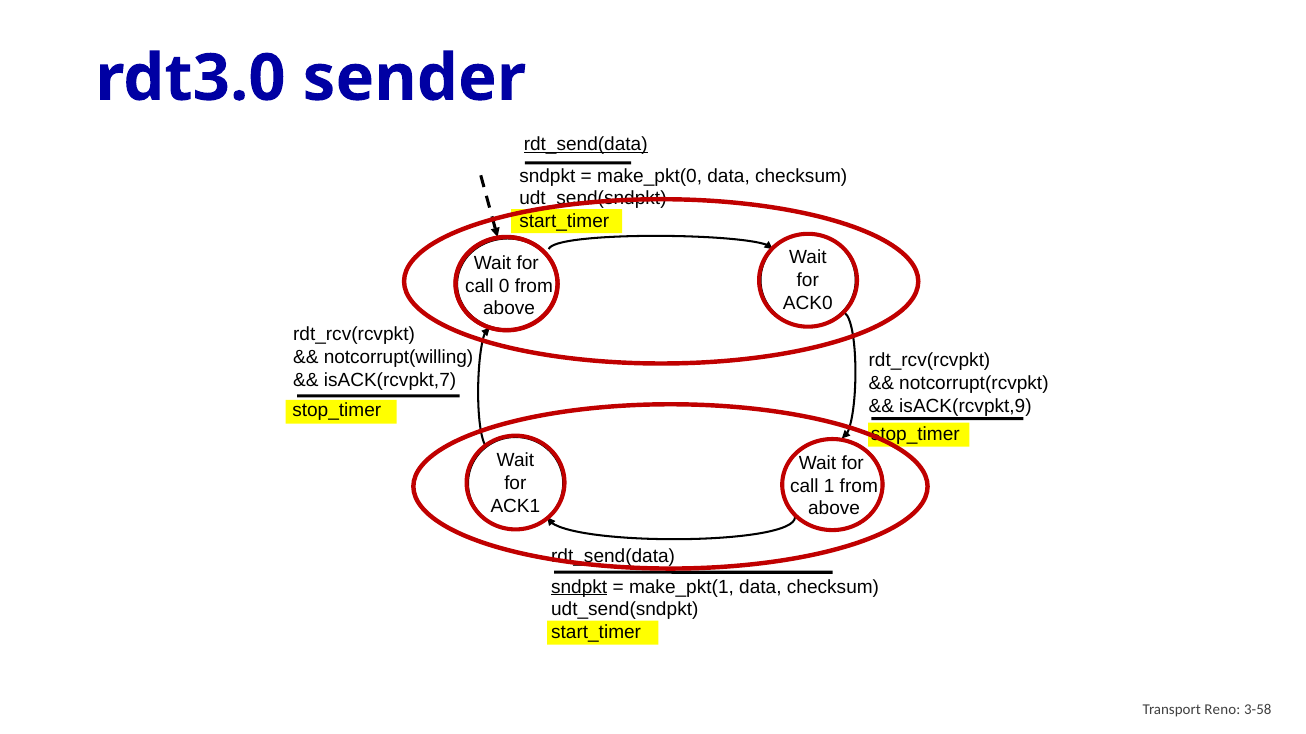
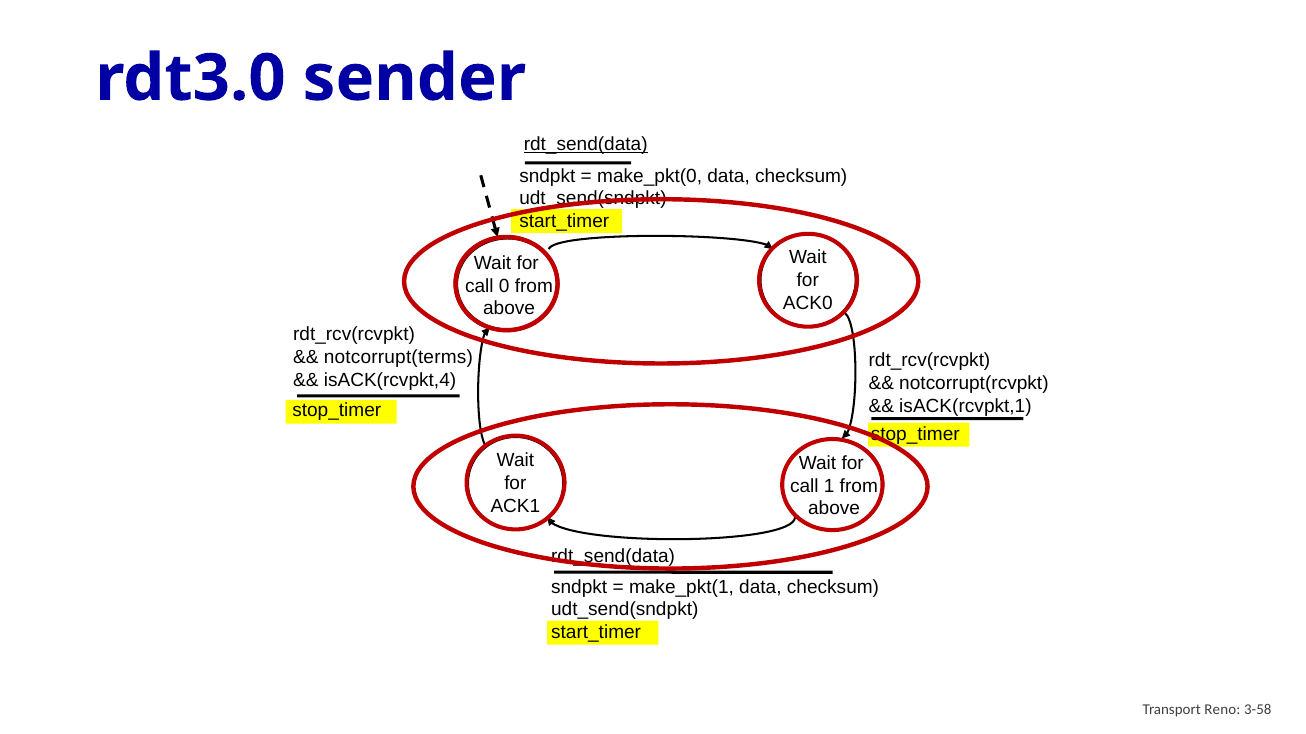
notcorrupt(willing: notcorrupt(willing -> notcorrupt(terms (398, 357)
isACK(rcvpkt,7: isACK(rcvpkt,7 -> isACK(rcvpkt,4 (390, 380)
isACK(rcvpkt,9: isACK(rcvpkt,9 -> isACK(rcvpkt,1 (965, 406)
sndpkt underline: present -> none (579, 587)
